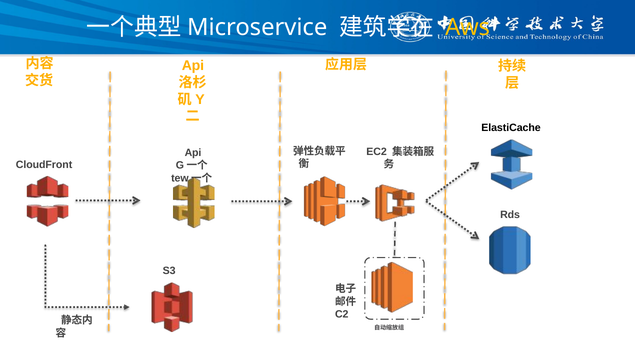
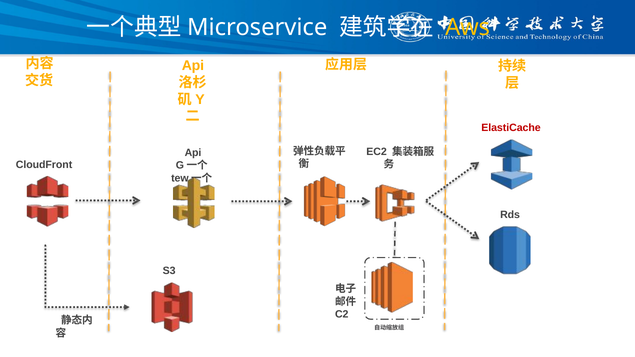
ElastiCache colour: black -> red (511, 128)
